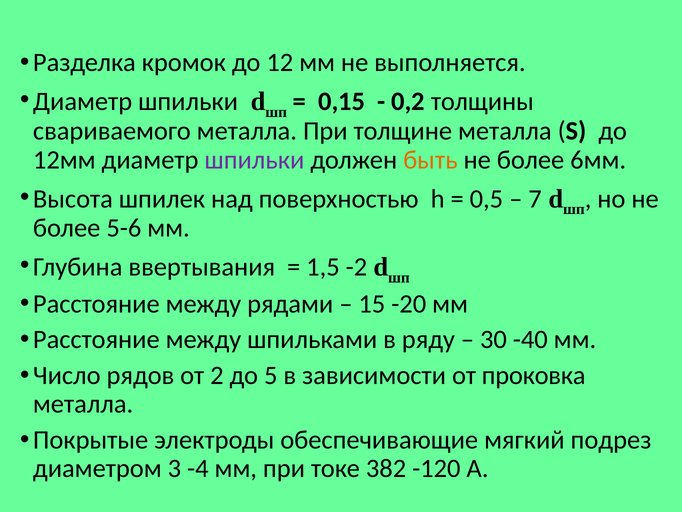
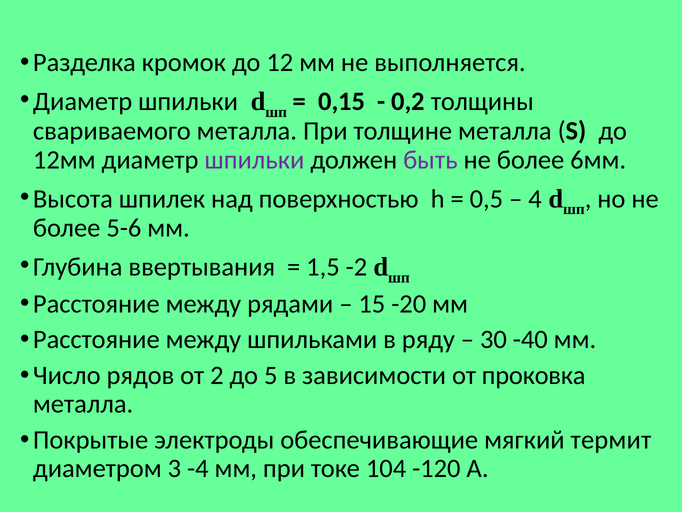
быть colour: orange -> purple (430, 160)
7: 7 -> 4 (535, 199)
подрез: подрез -> термит (611, 439)
382: 382 -> 104 (386, 468)
